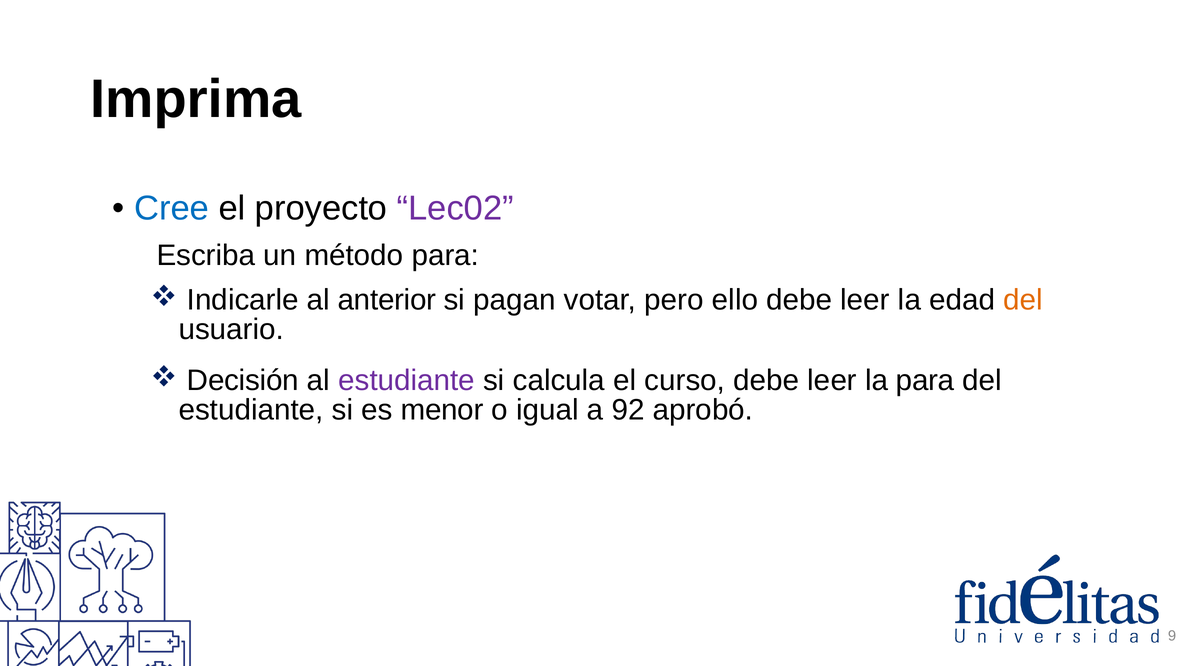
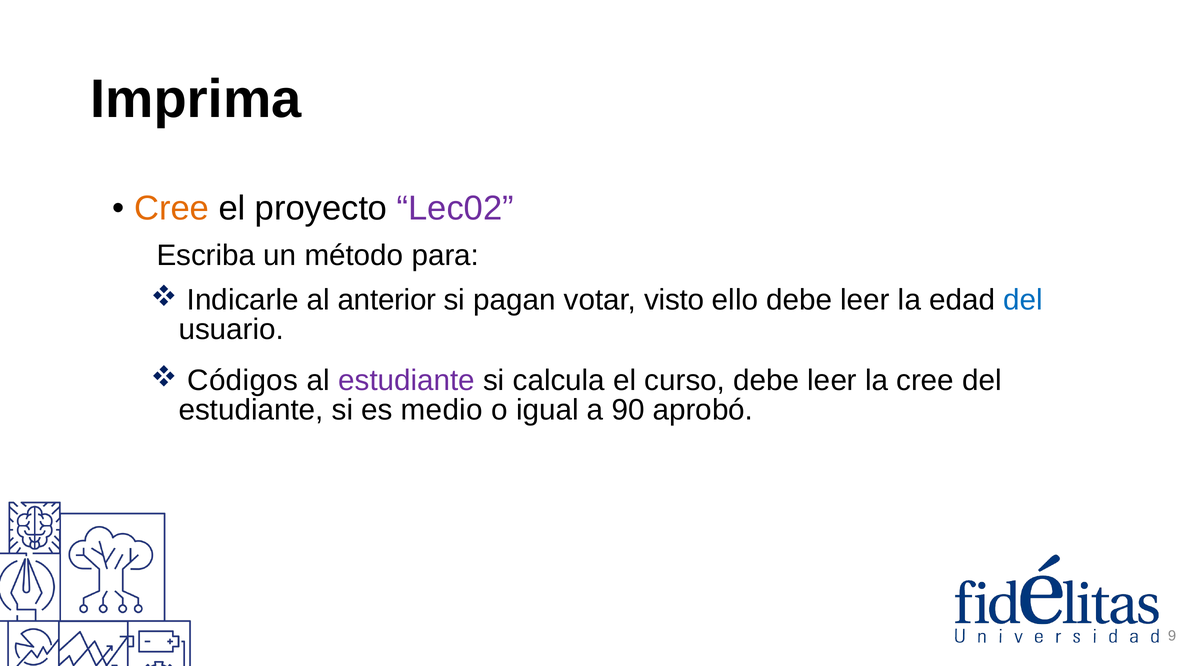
Cree colour: blue -> orange (172, 208)
pero: pero -> visto (674, 300)
del colour: orange -> blue (1023, 300)
Decisión: Decisión -> Códigos (243, 381)
la para: para -> cree (925, 381)
menor: menor -> medio (442, 410)
92: 92 -> 90 (628, 410)
